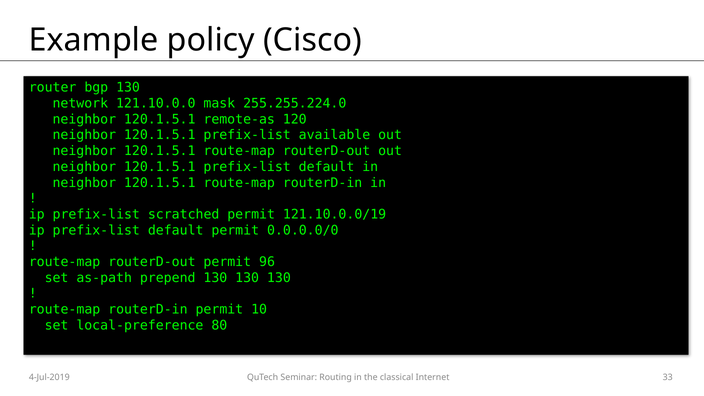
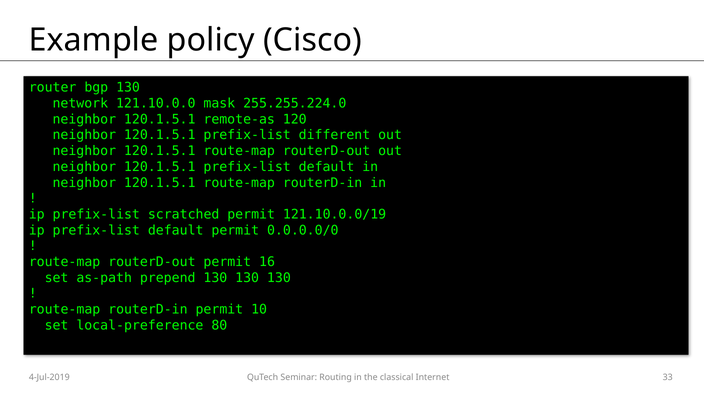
available: available -> different (334, 135)
96: 96 -> 16 (267, 262)
